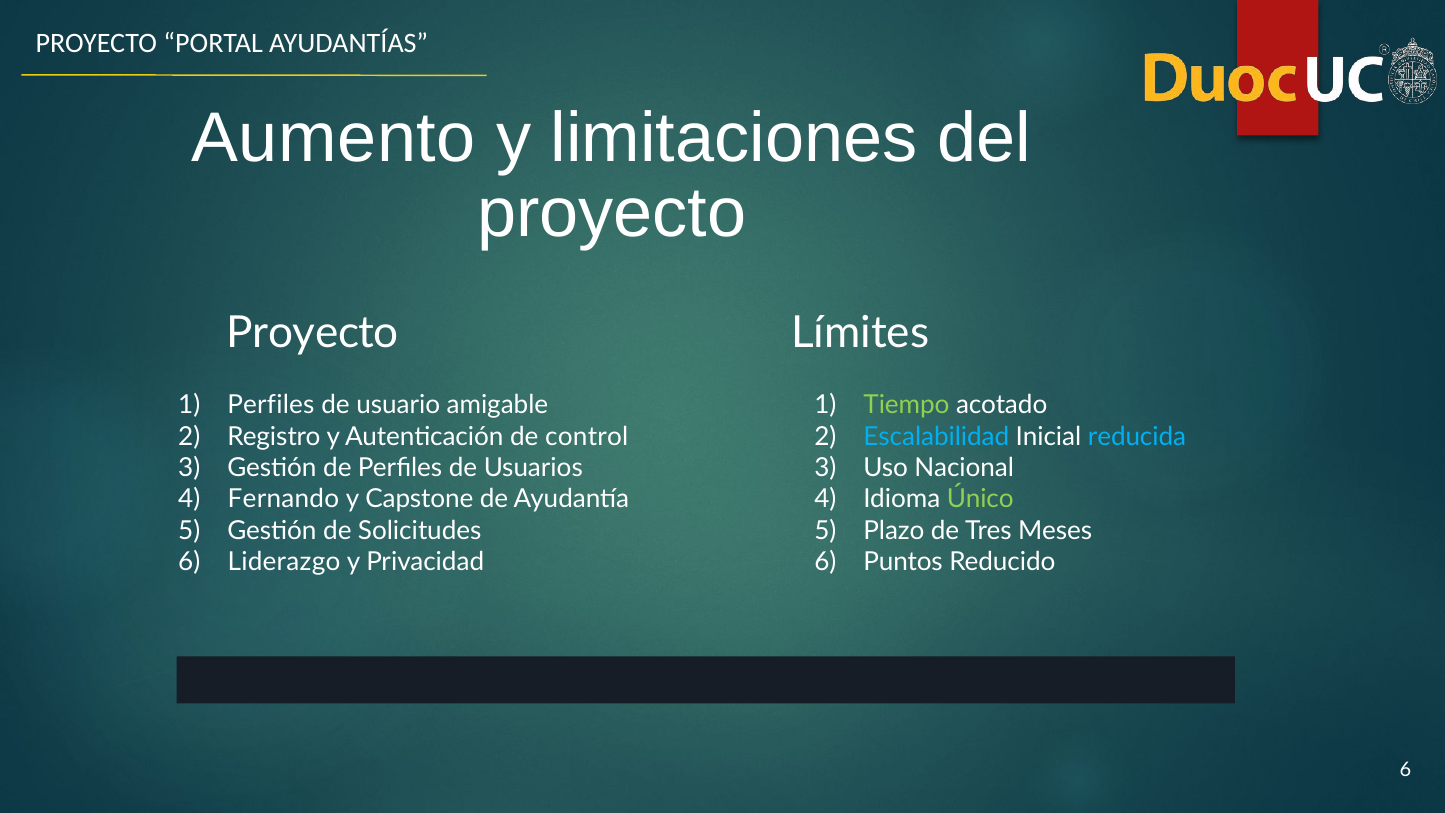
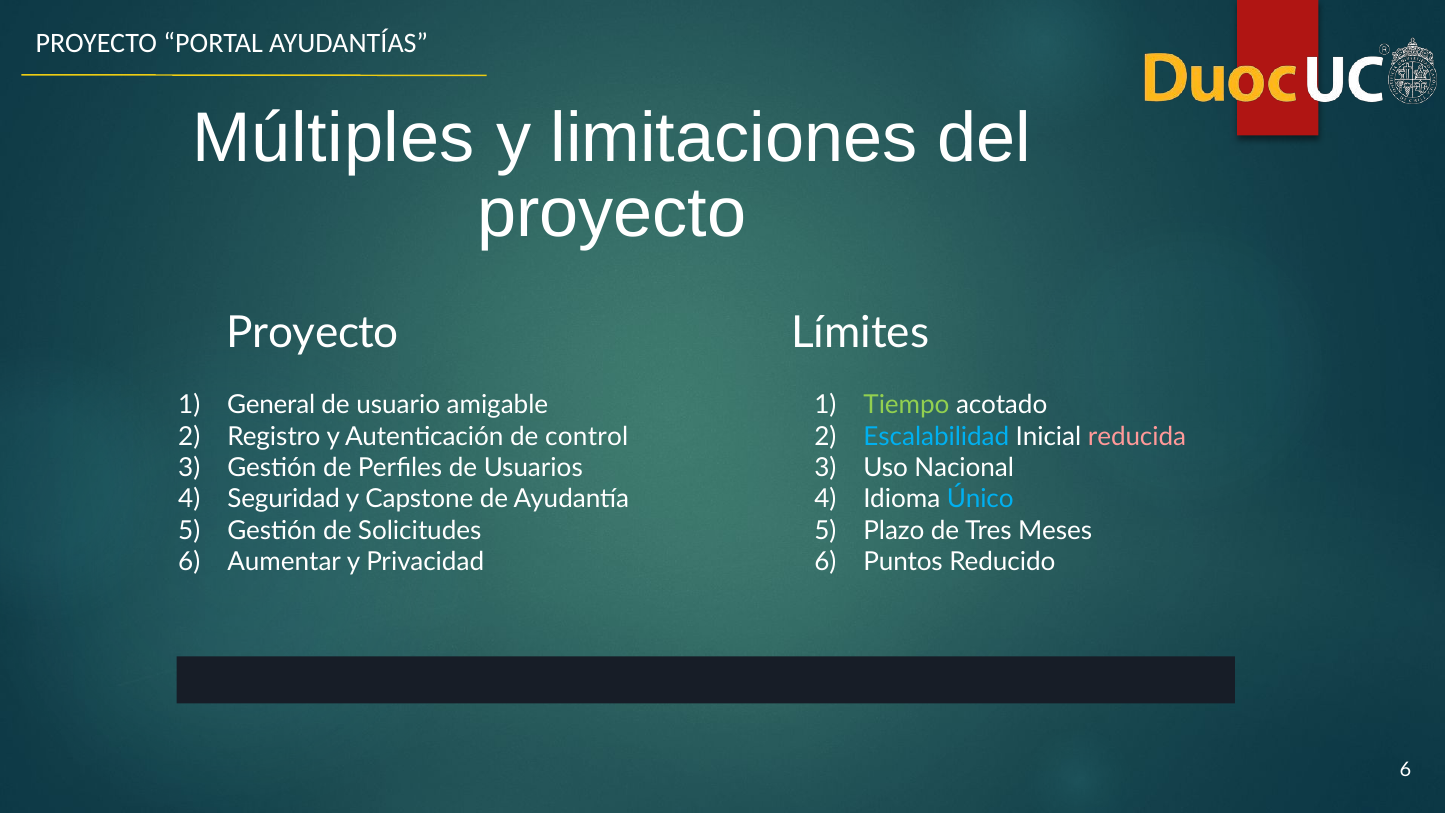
Aumento: Aumento -> Múltiples (334, 138)
Perfiles: Perfiles -> General (271, 405)
reducida colour: light blue -> pink (1137, 436)
Fernando: Fernando -> Seguridad (284, 499)
Único colour: light green -> light blue (980, 499)
Liderazgo: Liderazgo -> Aumentar (284, 562)
